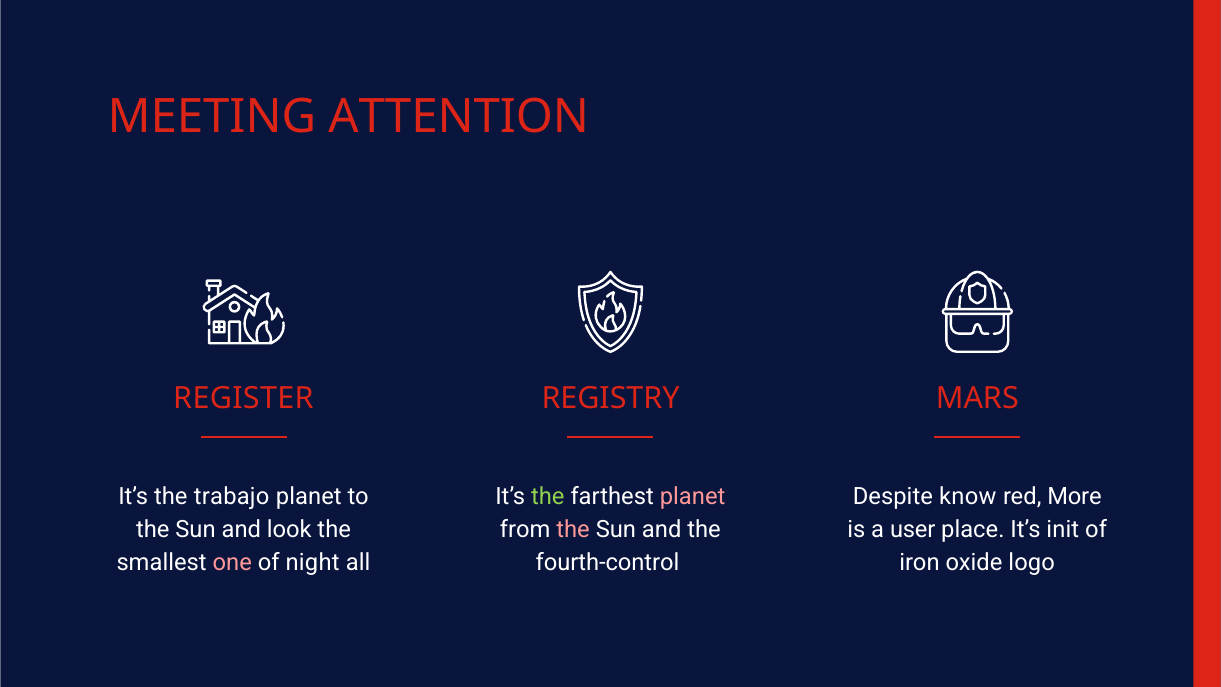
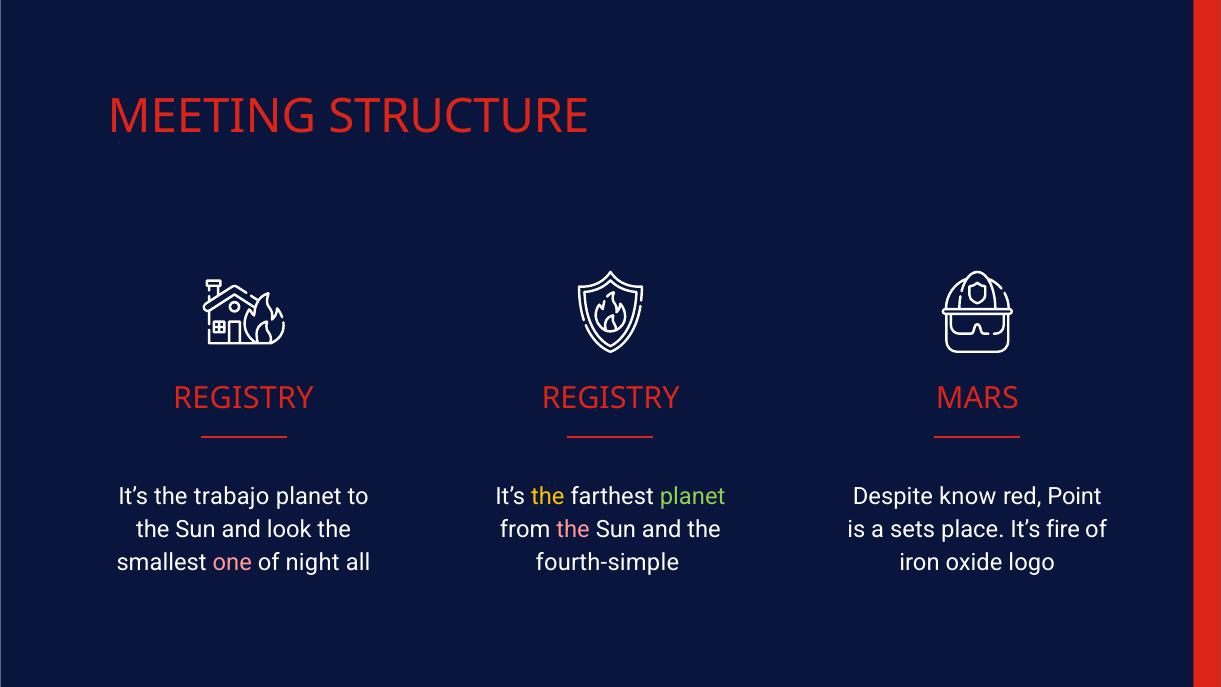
ATTENTION: ATTENTION -> STRUCTURE (459, 117)
REGISTER: REGISTER -> REGISTRY (243, 399)
the colour: light green -> yellow (548, 497)
planet colour: pink -> light green (693, 497)
More: More -> Point (1074, 497)
user: user -> sets (913, 530)
init: init -> fire (1063, 530)
fourth-control: fourth-control -> fourth-simple (607, 562)
